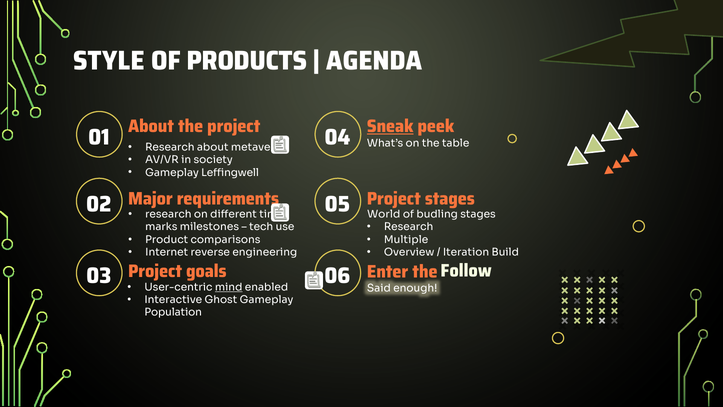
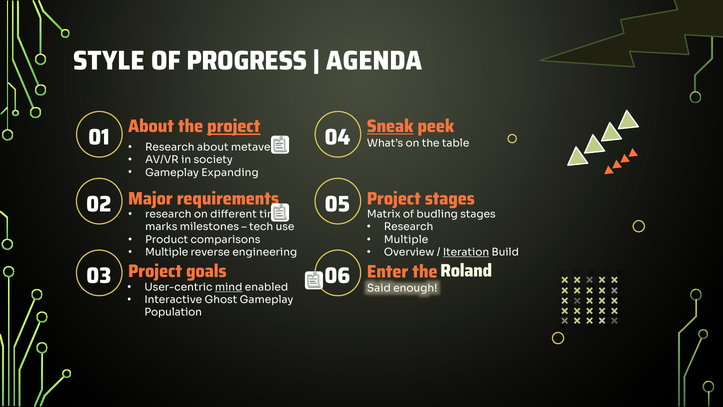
PRODUCTS: PRODUCTS -> PROGRESS (247, 61)
project underline: none -> present (234, 126)
Leffingwell: Leffingwell -> Expanding (230, 172)
World: World -> Matrix (384, 214)
Internet: Internet -> Multiple (167, 252)
Iteration underline: none -> present (466, 252)
Follow: Follow -> Roland (466, 271)
